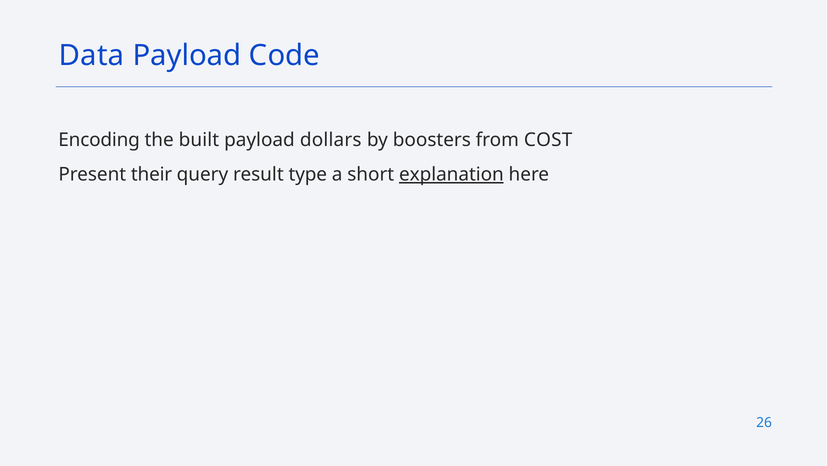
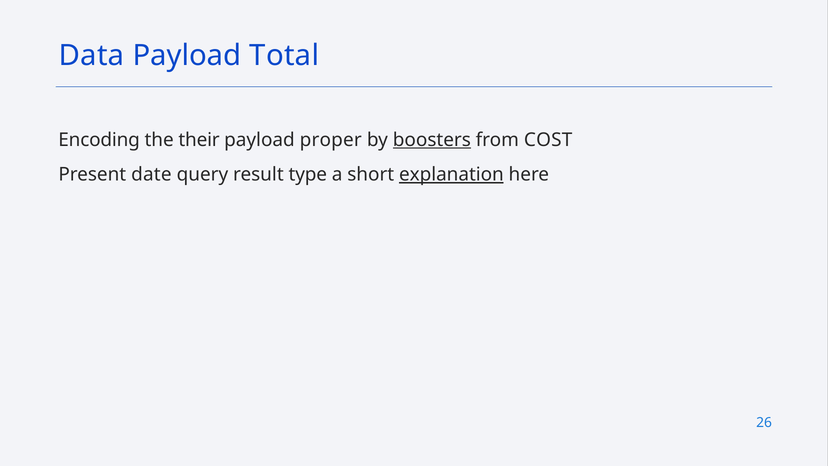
Code: Code -> Total (284, 55)
built: built -> their (199, 140)
dollars: dollars -> proper (331, 140)
boosters underline: none -> present (432, 140)
their: their -> date (151, 175)
